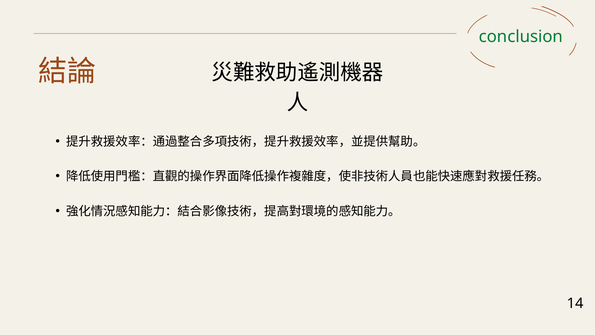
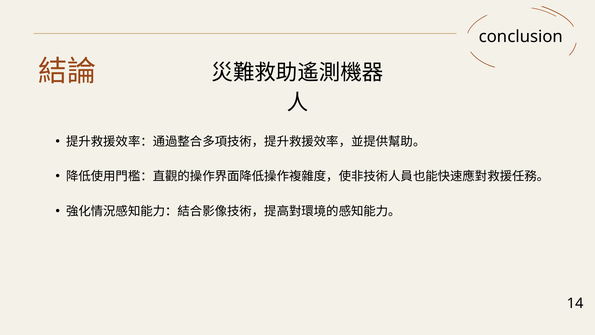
conclusion colour: green -> black (521, 37)
